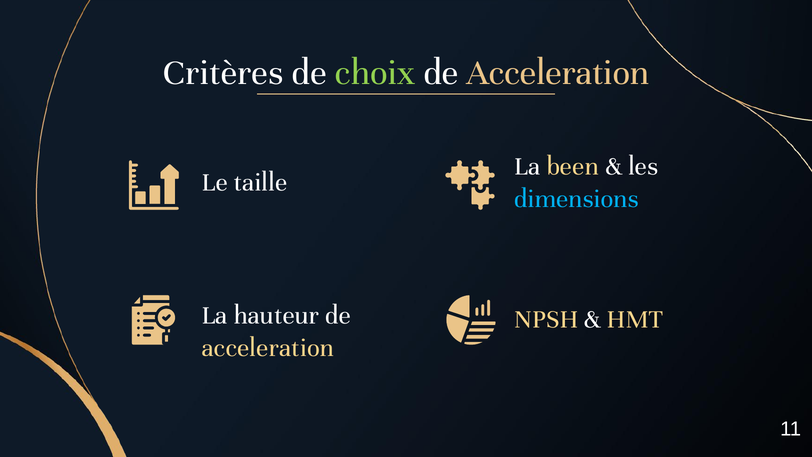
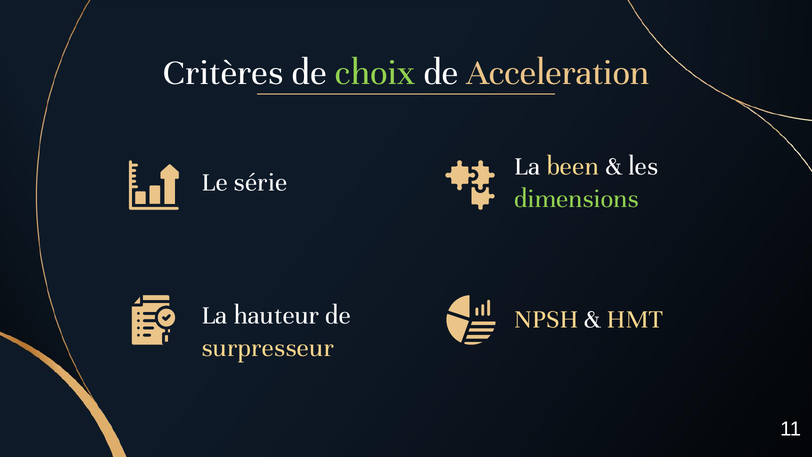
taille: taille -> série (261, 182)
dimensions colour: light blue -> light green (576, 198)
acceleration: acceleration -> surpresseur (268, 347)
